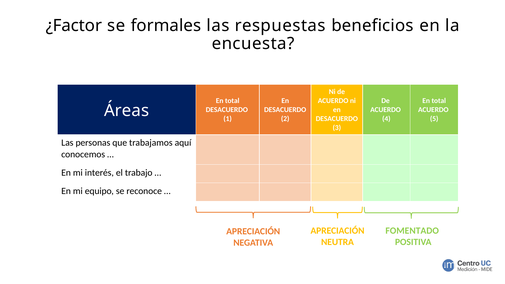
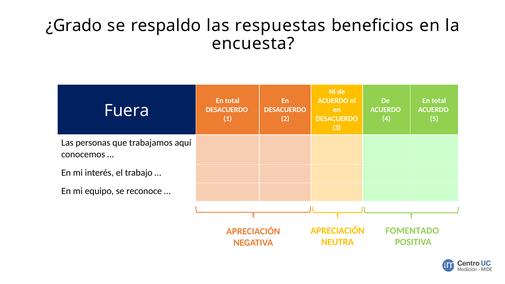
¿Factor: ¿Factor -> ¿Grado (74, 25)
formales: formales -> respaldo (166, 25)
Áreas: Áreas -> Fuera (127, 111)
